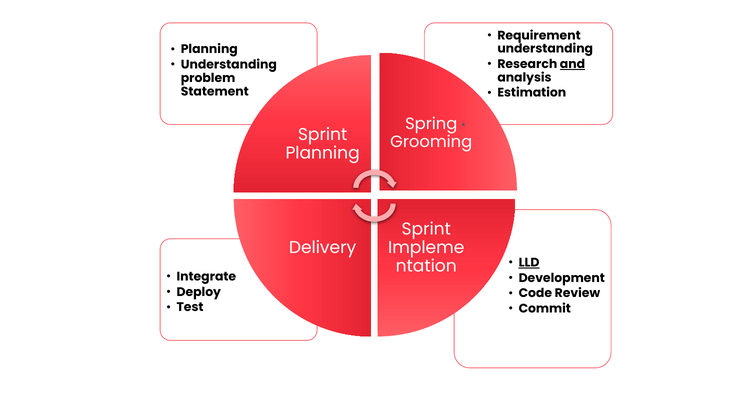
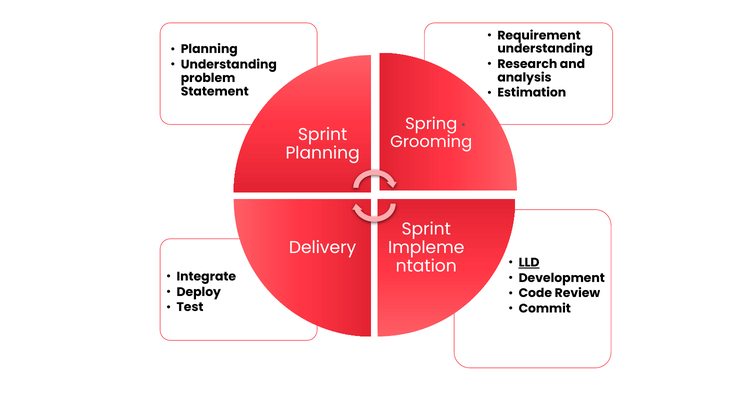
and underline: present -> none (572, 64)
